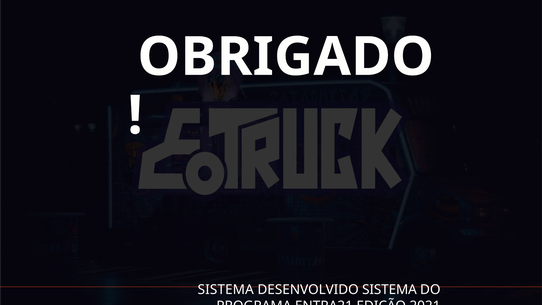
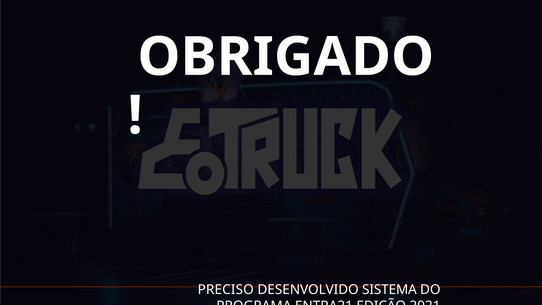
SISTEMA: SISTEMA -> PRECISO (226, 290)
